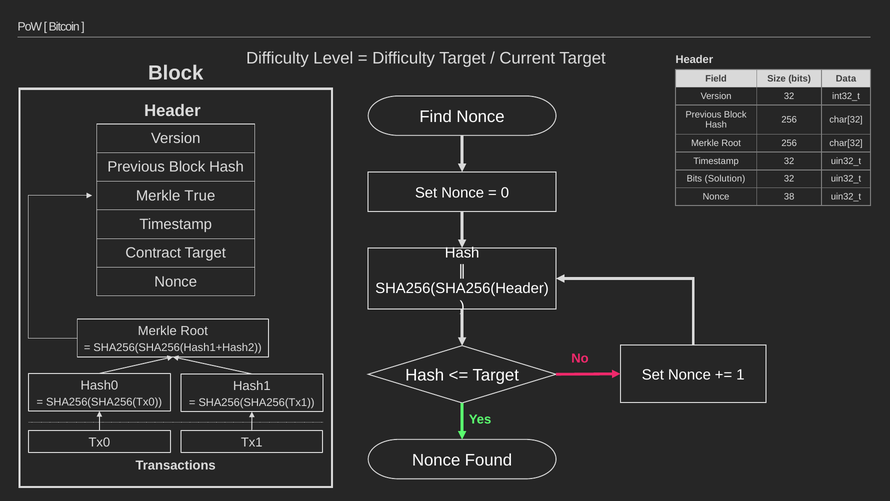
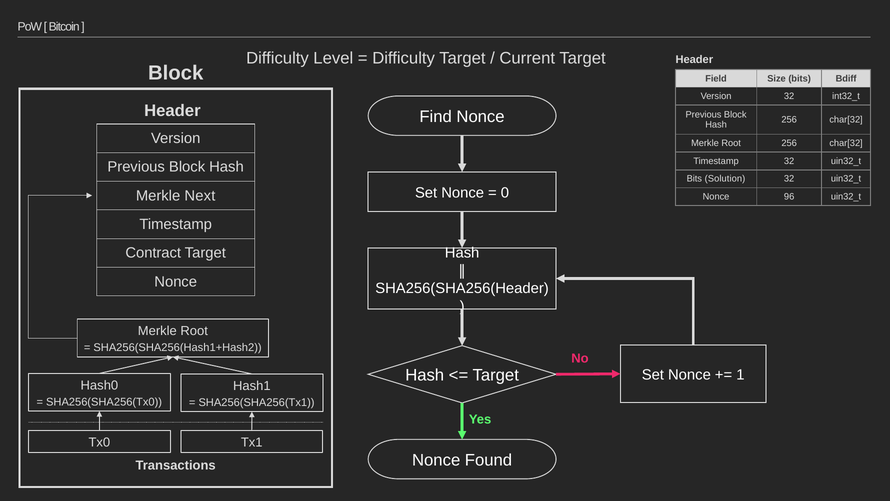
Data: Data -> Bdiff (846, 78)
True: True -> Next (200, 196)
38: 38 -> 96 (789, 197)
